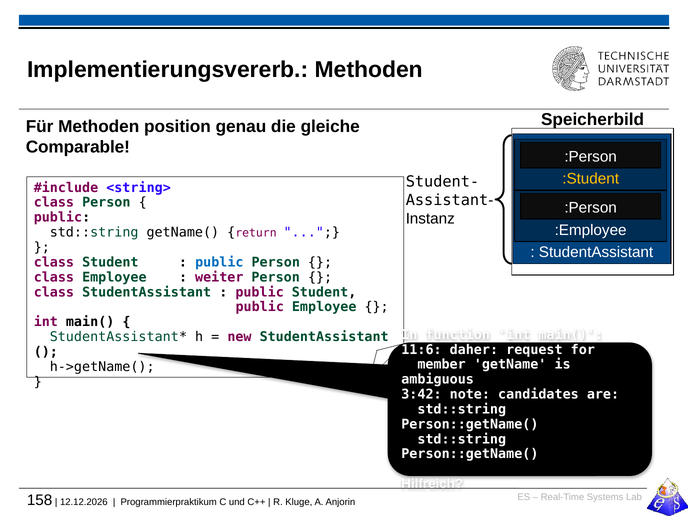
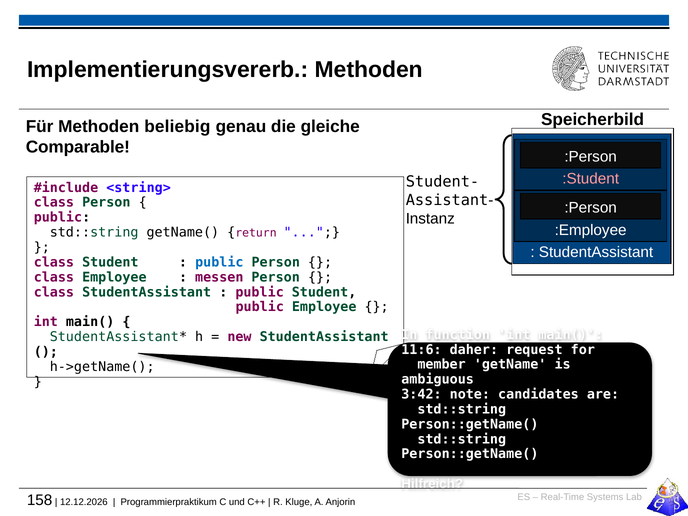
position: position -> beliebig (177, 127)
:Student colour: yellow -> pink (591, 179)
weiter: weiter -> messen (219, 277)
